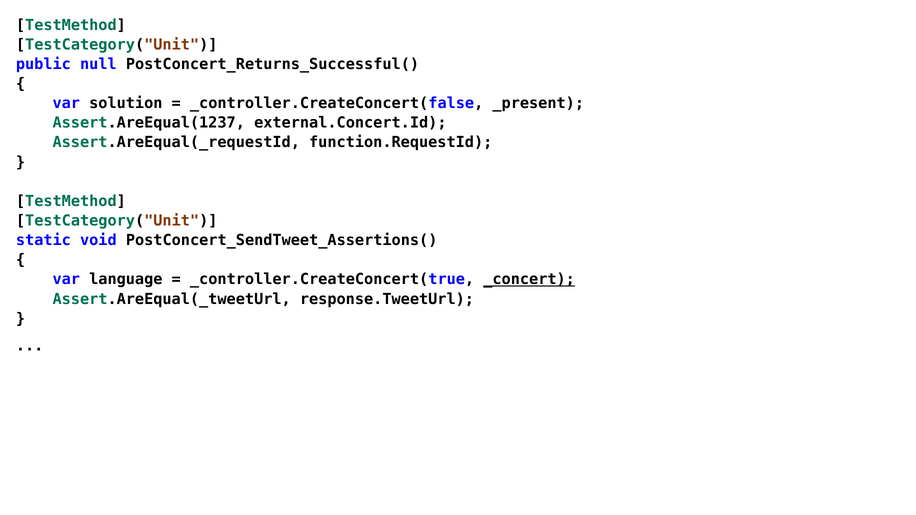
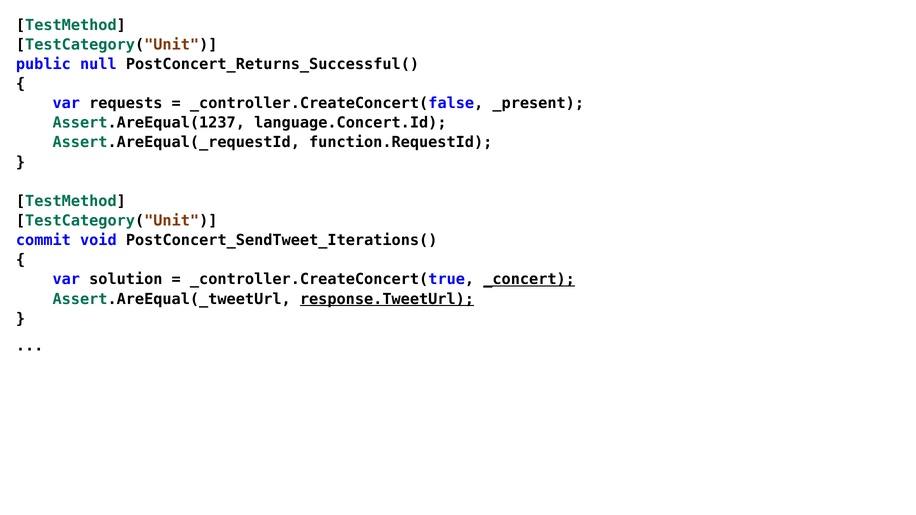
solution: solution -> requests (126, 103)
external.Concert.Id: external.Concert.Id -> language.Concert.Id (350, 123)
static: static -> commit (43, 240)
PostConcert_SendTweet_Assertions(: PostConcert_SendTweet_Assertions( -> PostConcert_SendTweet_Iterations( (282, 240)
language: language -> solution (126, 280)
response.TweetUrl underline: none -> present (387, 299)
